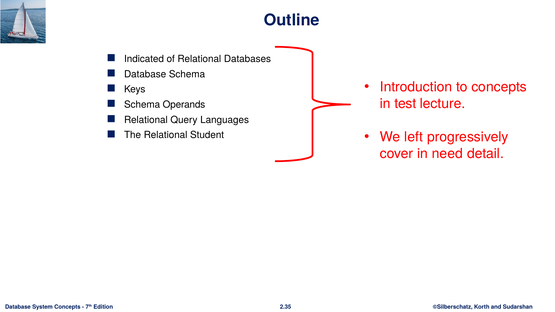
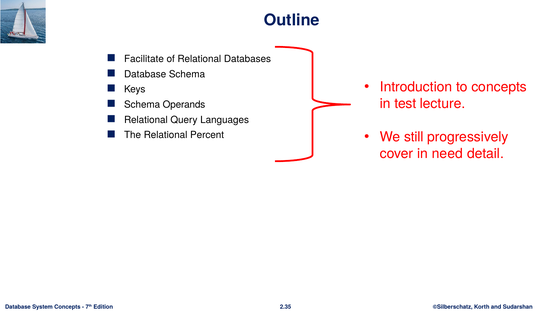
Indicated: Indicated -> Facilitate (144, 59)
left: left -> still (414, 137)
Student: Student -> Percent (207, 135)
